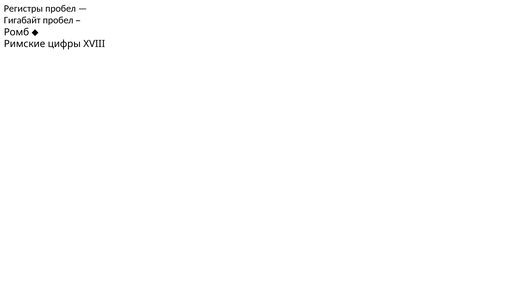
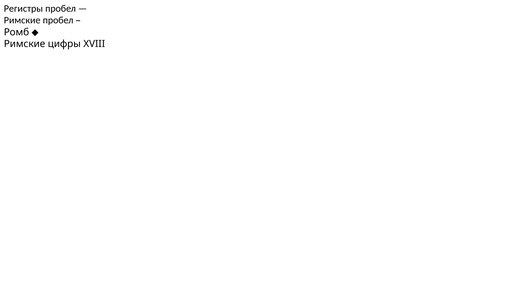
Гигабайт: Гигабайт -> Римские (22, 20)
